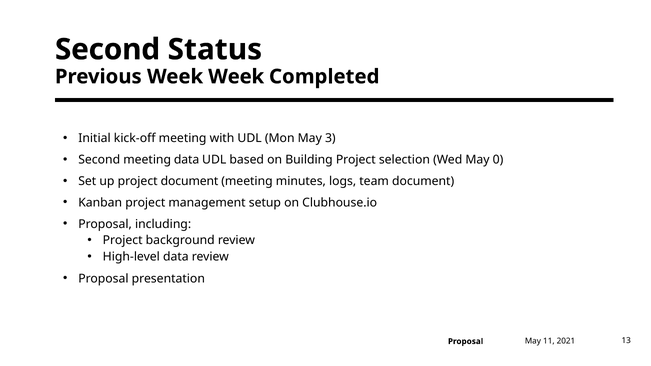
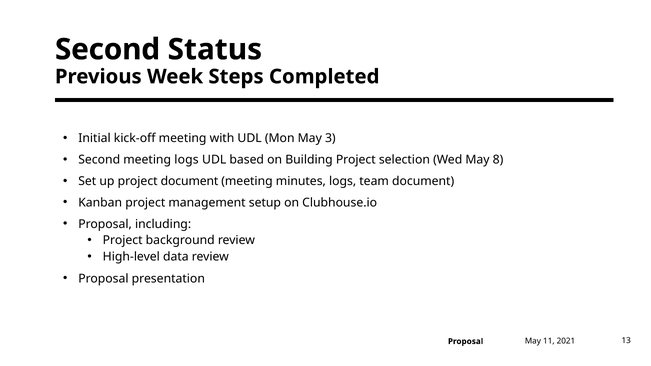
Week Week: Week -> Steps (236, 77)
meeting data: data -> logs (186, 160)
0: 0 -> 8 (498, 160)
